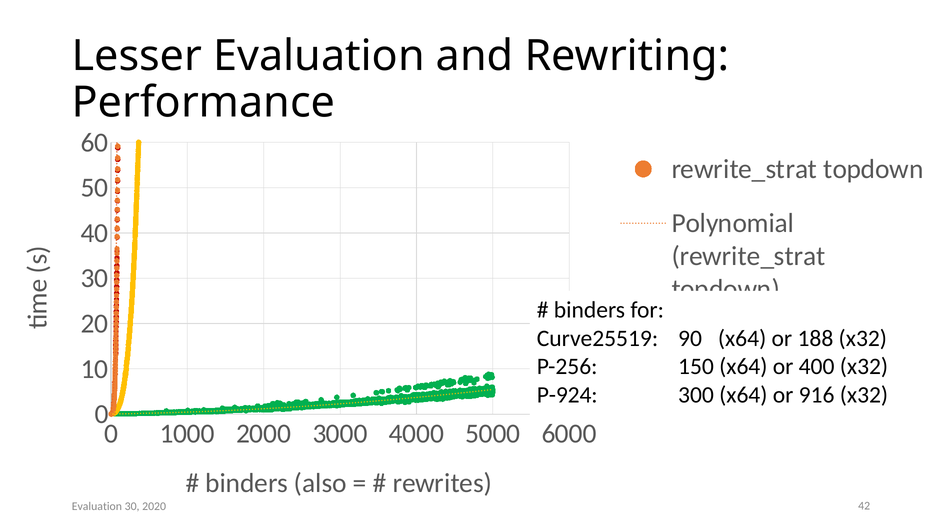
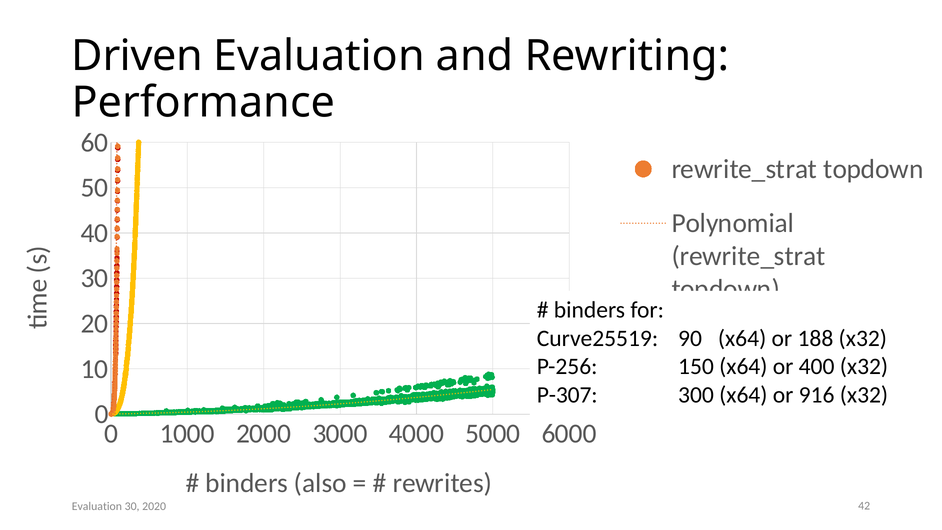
Lesser: Lesser -> Driven (137, 56)
P-924: P-924 -> P-307 (567, 395)
